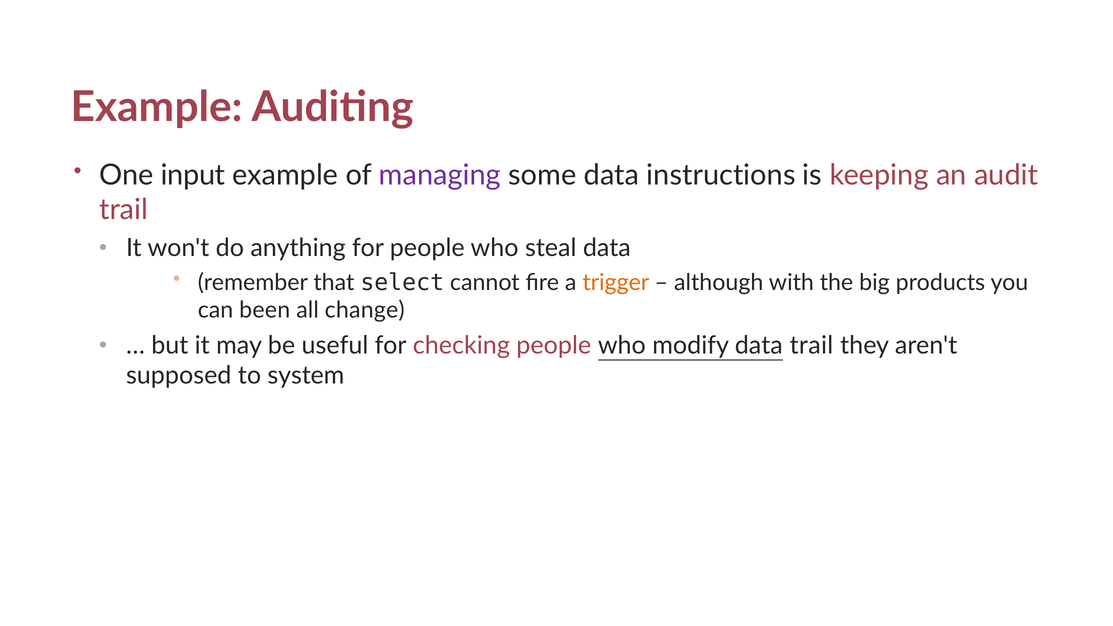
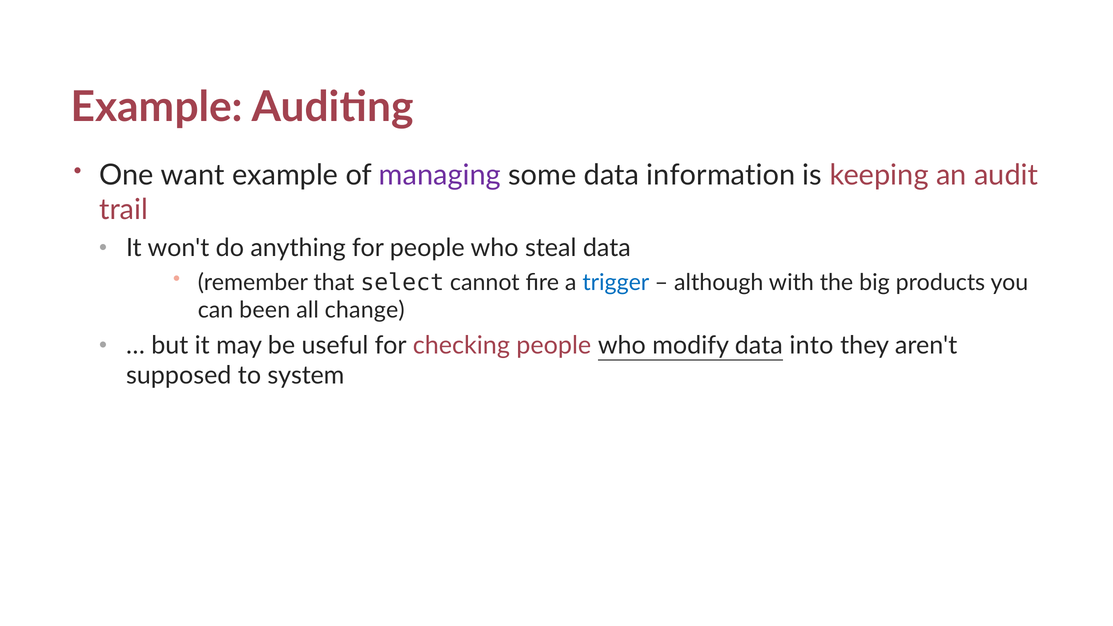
input: input -> want (193, 175)
instructions: instructions -> information (721, 175)
trigger colour: orange -> blue (616, 283)
data trail: trail -> into (811, 345)
